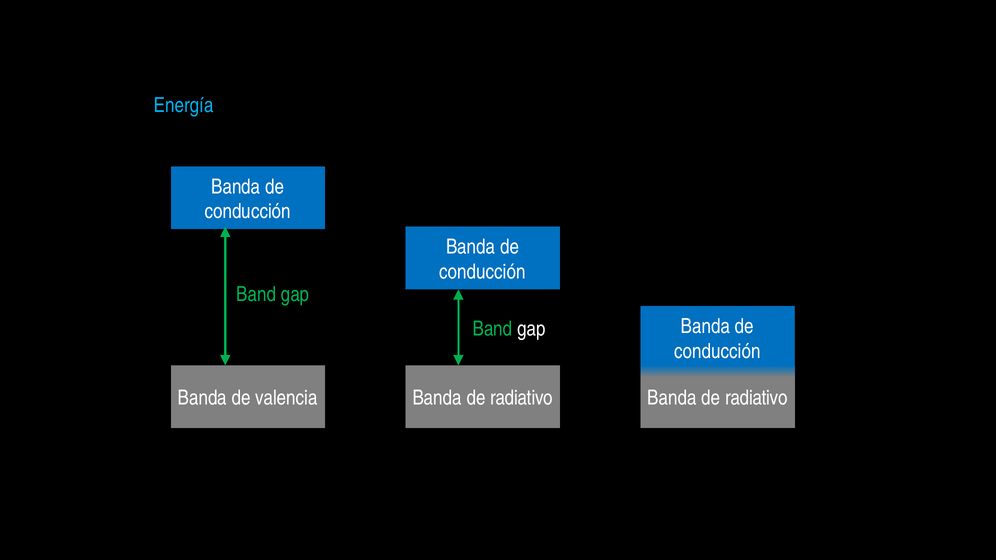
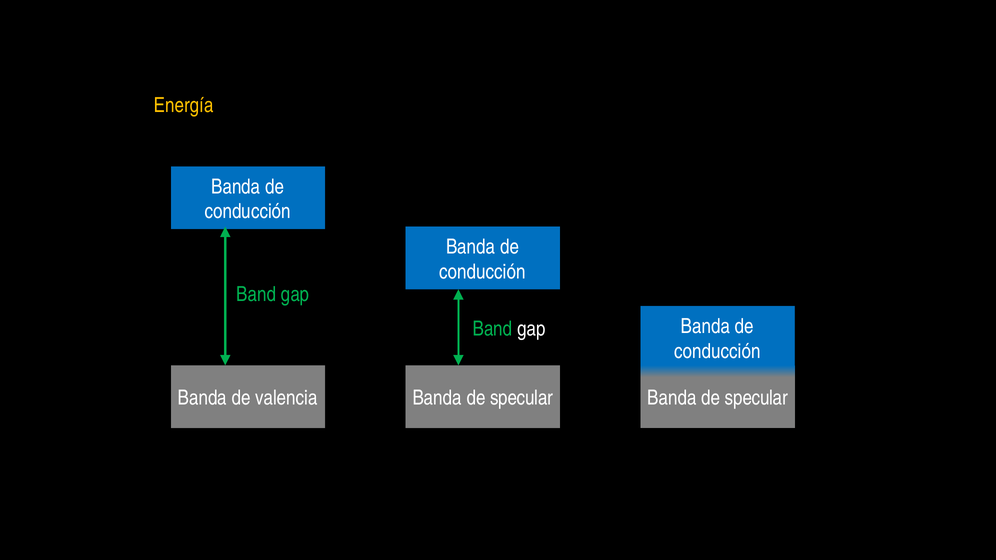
Energía colour: light blue -> yellow (184, 105)
radiativo: radiativo -> specular (522, 398)
radiativo: radiativo -> specular (756, 398)
